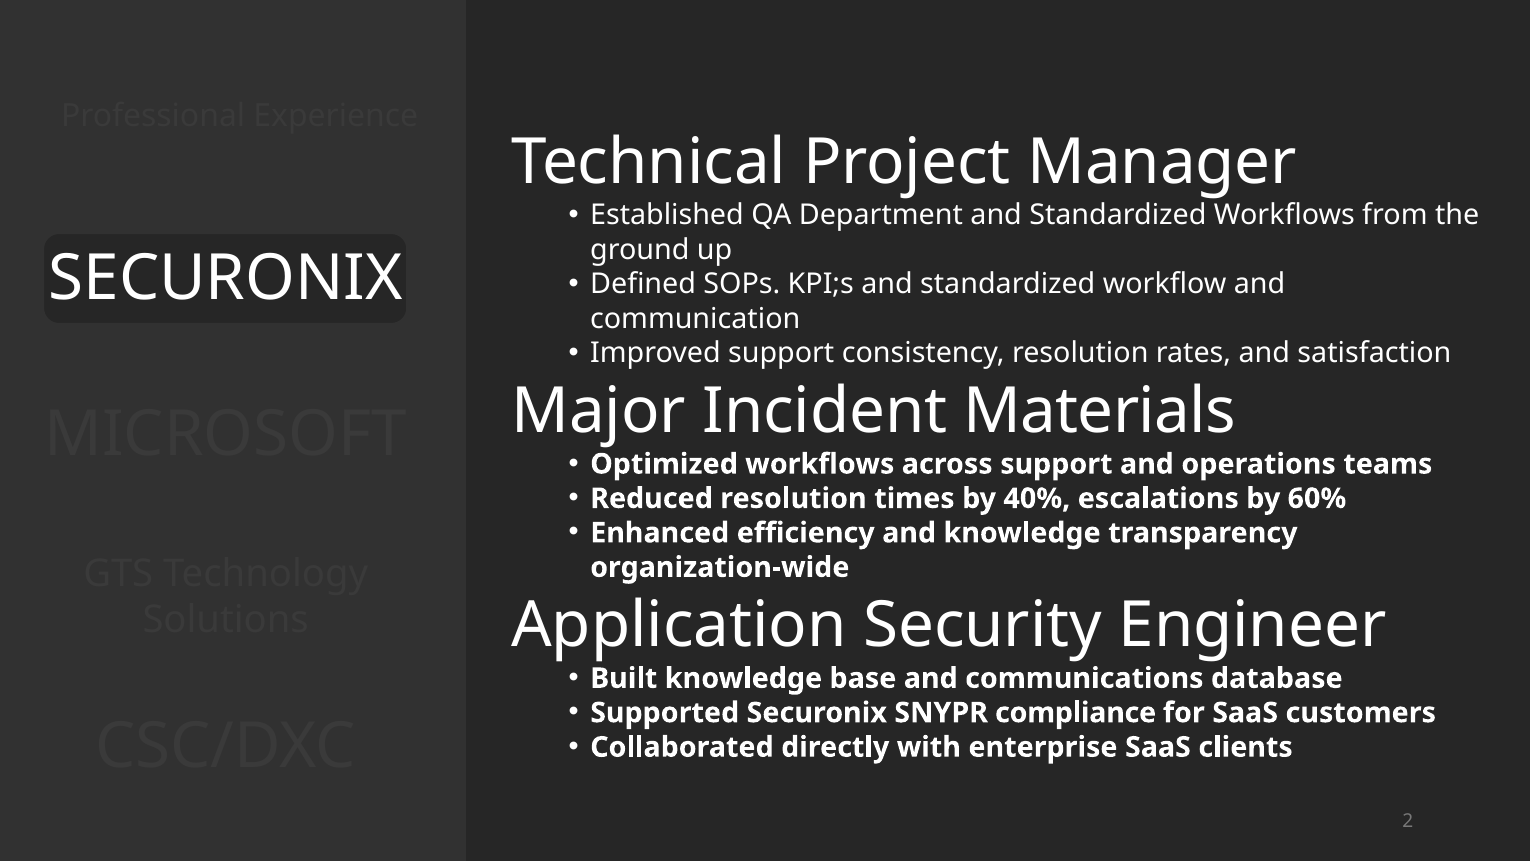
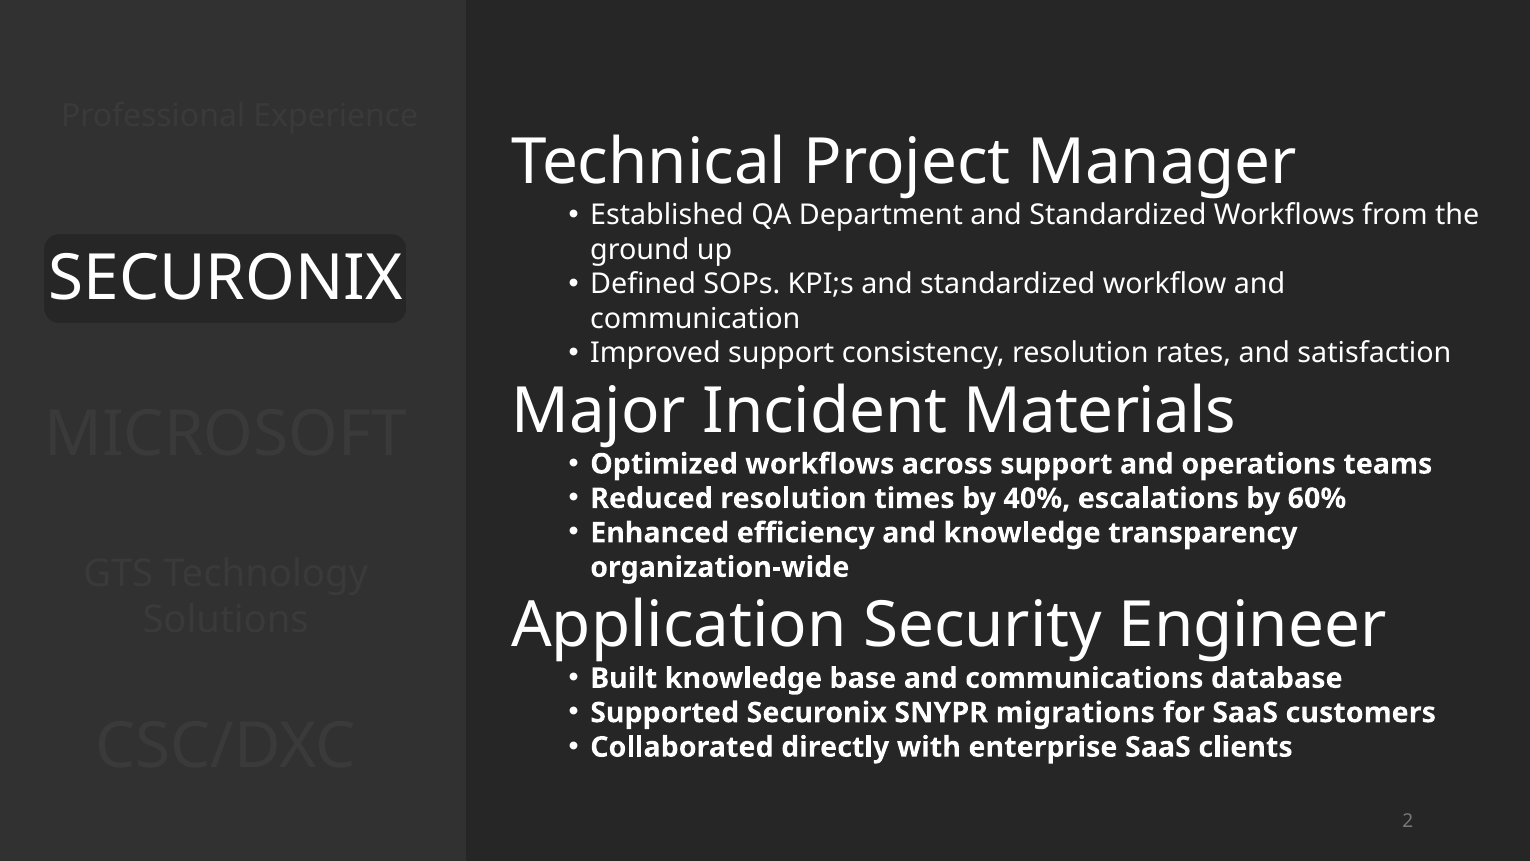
compliance: compliance -> migrations (1075, 713)
